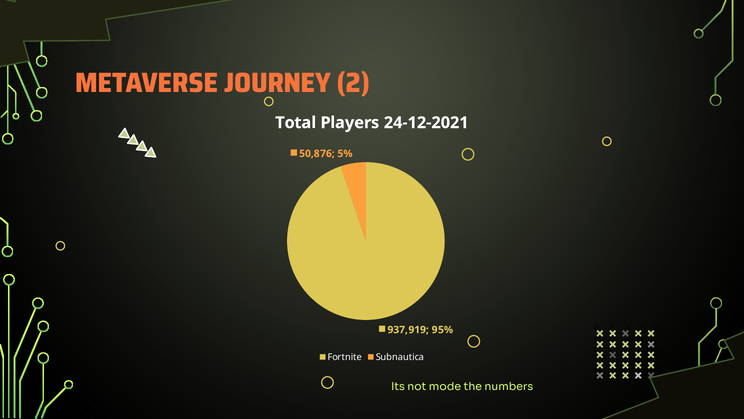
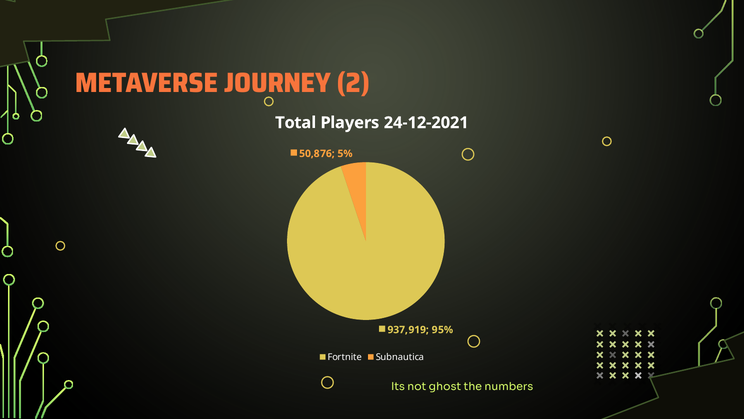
mode: mode -> ghost (445, 386)
